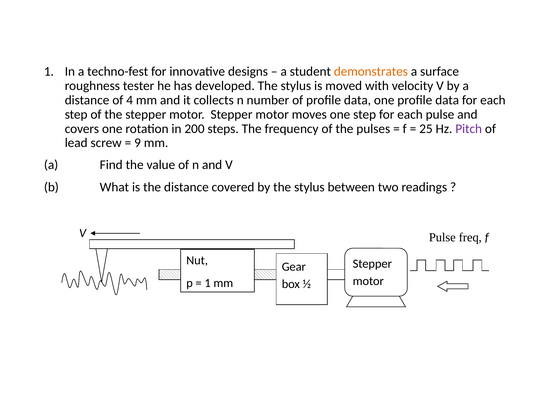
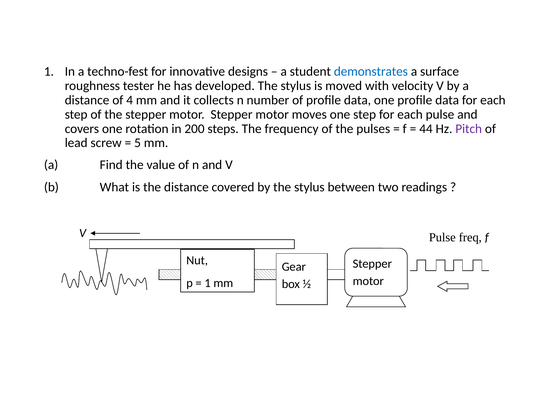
demonstrates colour: orange -> blue (371, 71)
25: 25 -> 44 (426, 128)
9: 9 -> 5 (138, 143)
